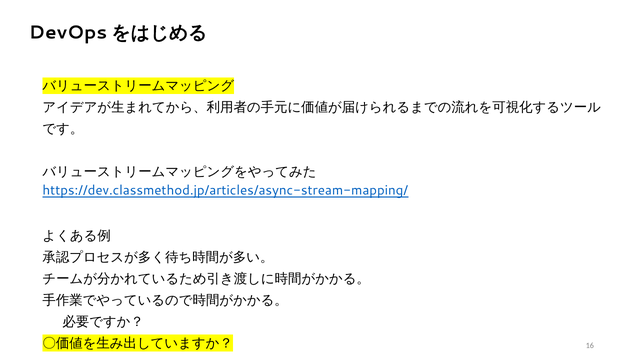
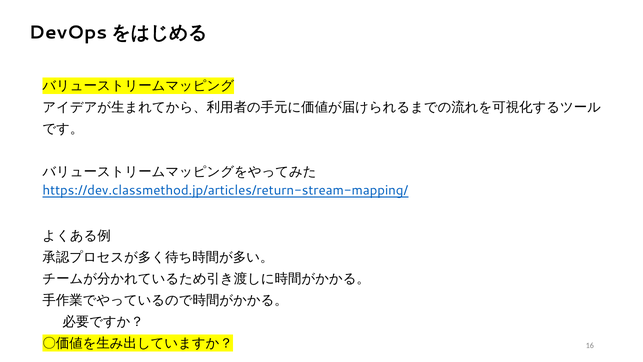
https://dev.classmethod.jp/articles/async-stream-mapping/: https://dev.classmethod.jp/articles/async-stream-mapping/ -> https://dev.classmethod.jp/articles/return-stream-mapping/ (225, 190)
